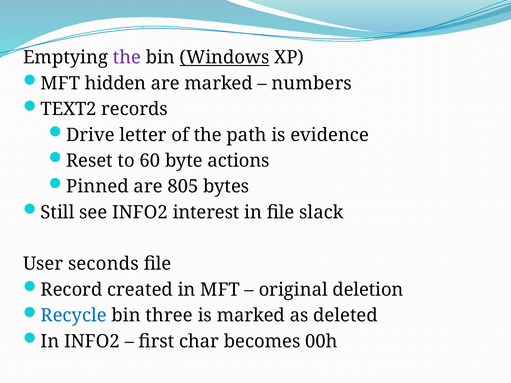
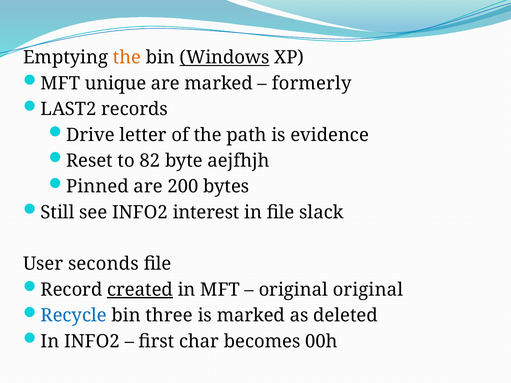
the colour: purple -> orange (127, 58)
hidden: hidden -> unique (116, 83)
numbers: numbers -> formerly (312, 83)
TEXT2: TEXT2 -> LAST2 (69, 109)
60: 60 -> 82 (150, 161)
actions: actions -> aejfhjh (239, 161)
805: 805 -> 200 (183, 187)
created underline: none -> present (140, 290)
original deletion: deletion -> original (368, 290)
